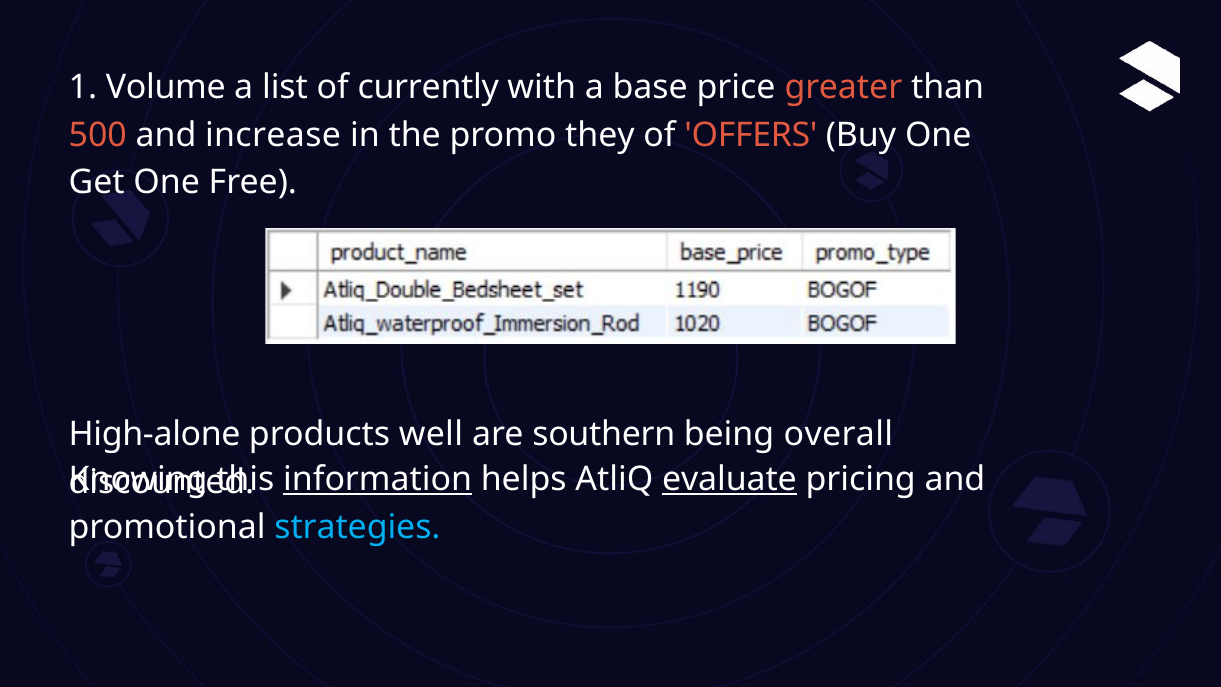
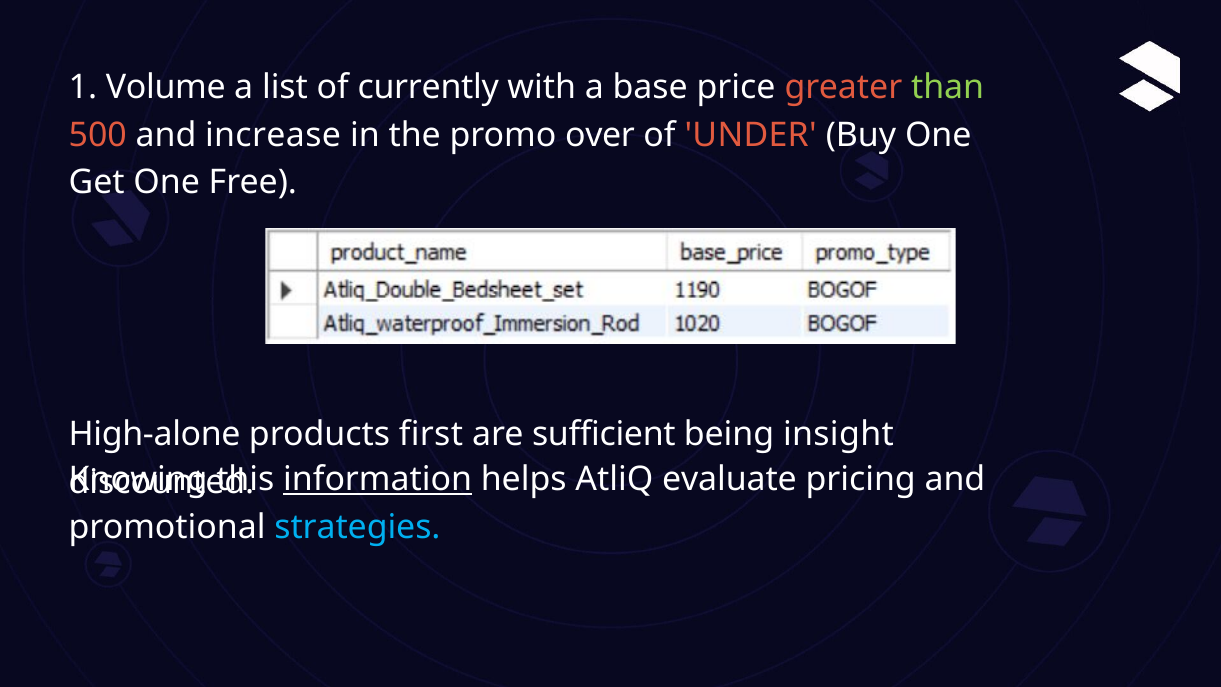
than colour: white -> light green (948, 87)
they: they -> over (600, 135)
OFFERS: OFFERS -> UNDER (751, 135)
well: well -> first (431, 435)
southern: southern -> sufficient (604, 435)
overall: overall -> insight (838, 435)
evaluate underline: present -> none (729, 480)
